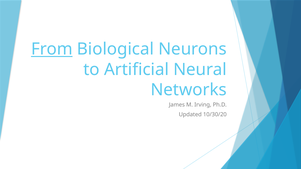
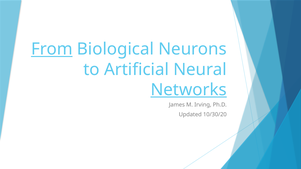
Networks underline: none -> present (189, 90)
